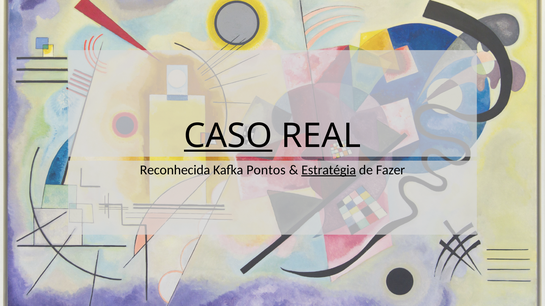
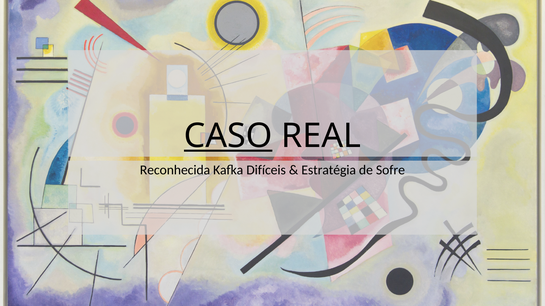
Pontos: Pontos -> Difíceis (266, 170)
Estratégia underline: present -> none (329, 170)
Fazer: Fazer -> Sofre (390, 170)
